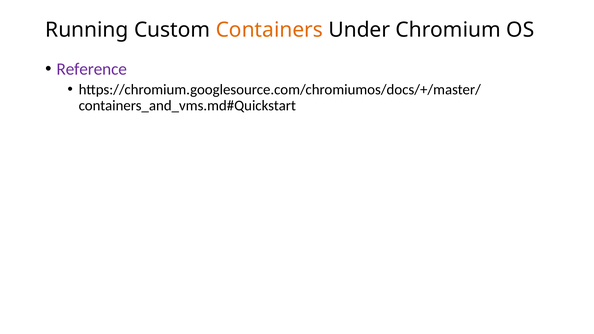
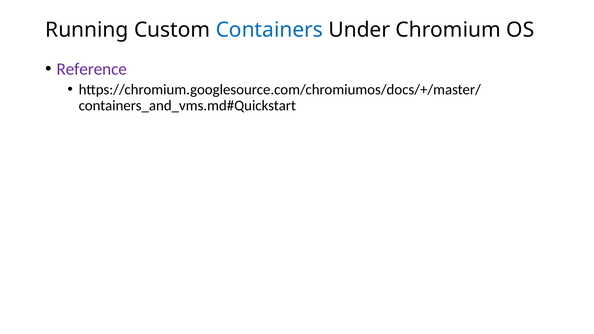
Containers colour: orange -> blue (269, 30)
